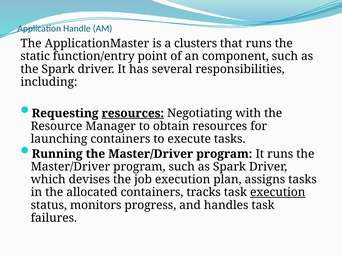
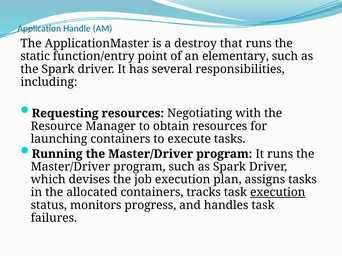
clusters: clusters -> destroy (196, 44)
component: component -> elementary (235, 56)
resources underline: present -> none (133, 114)
